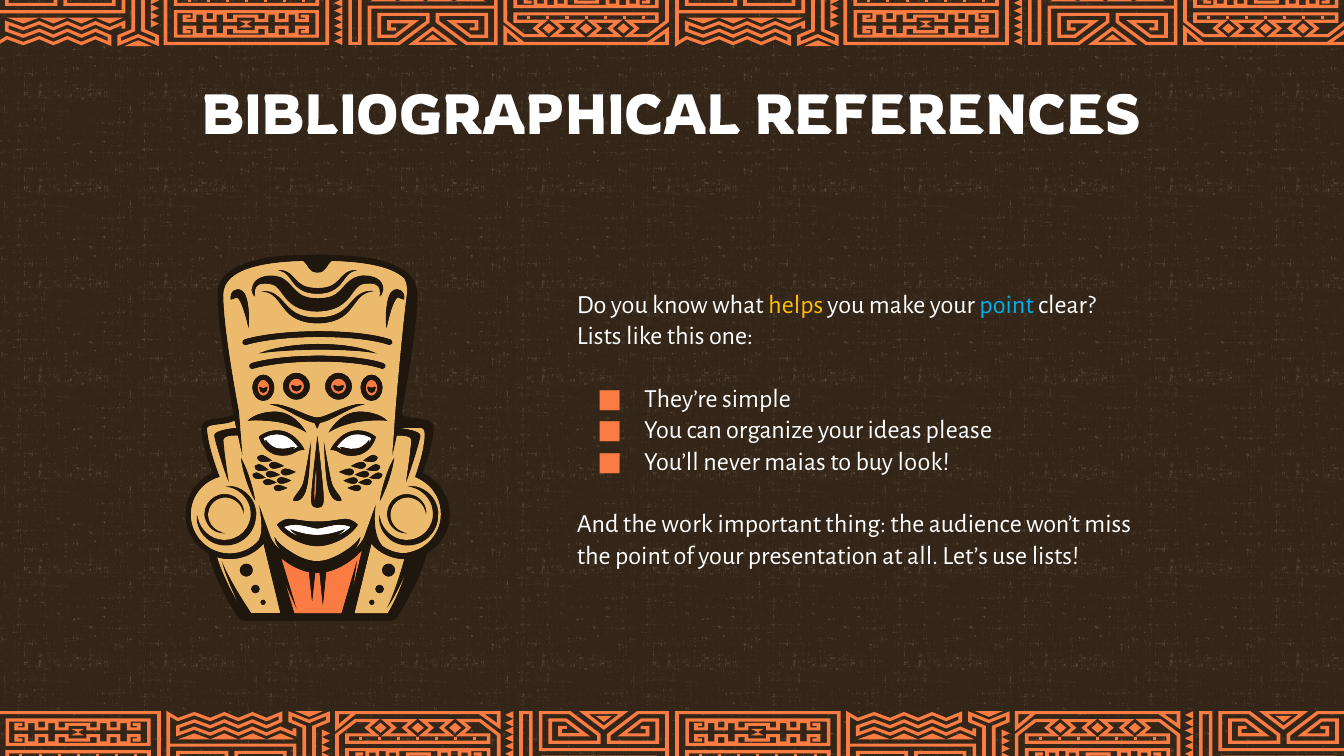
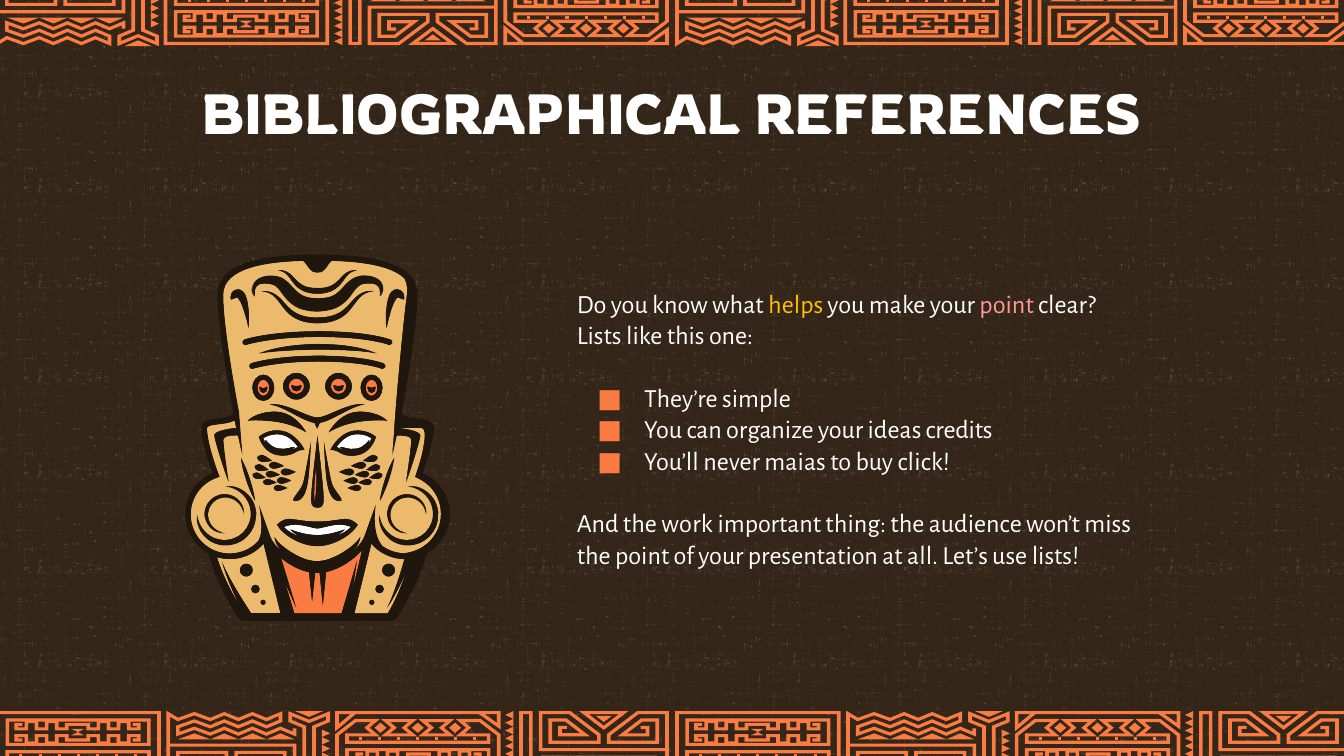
point colour: light blue -> pink (1007, 305)
please: please -> credits (959, 430)
look: look -> click (924, 462)
